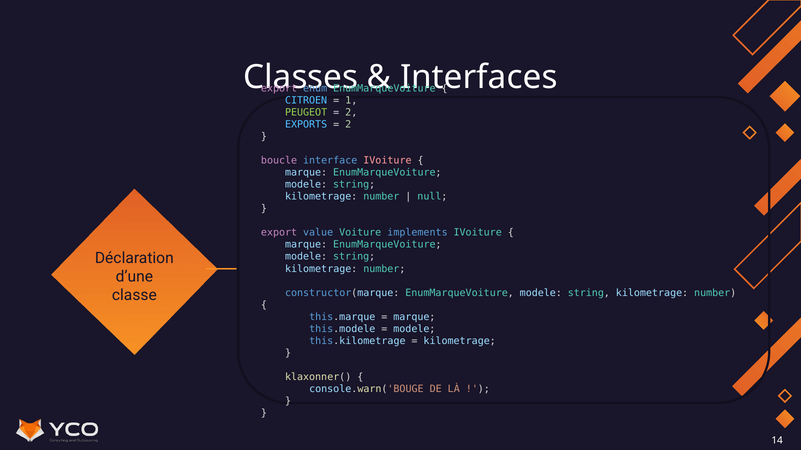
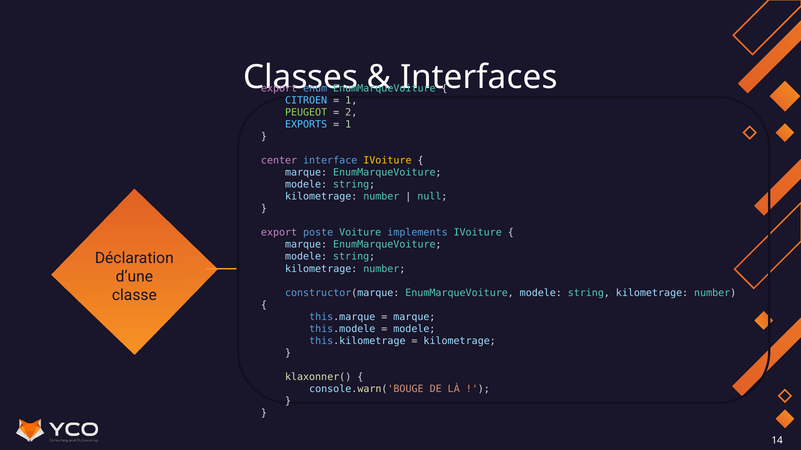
2: 2 -> 1 (348, 125)
boucle: boucle -> center (279, 161)
IVoiture colour: pink -> yellow (387, 161)
value: value -> poste (318, 233)
